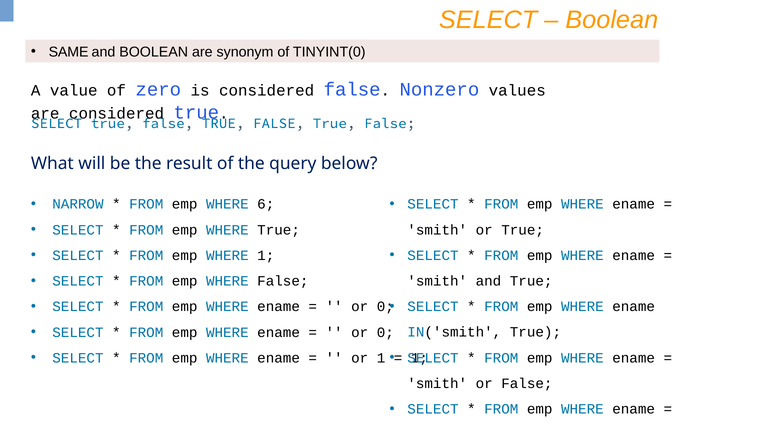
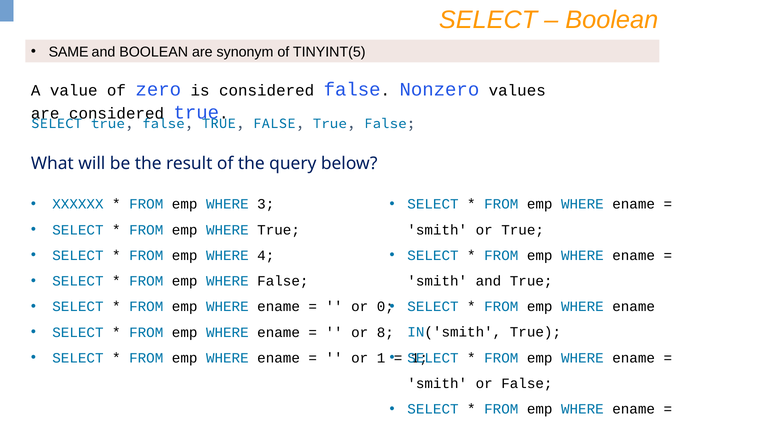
TINYINT(0: TINYINT(0 -> TINYINT(5 (329, 52)
NARROW: NARROW -> XXXXXX (78, 204)
6: 6 -> 3 (266, 204)
WHERE 1: 1 -> 4 (266, 255)
0: 0 -> 8 (385, 332)
